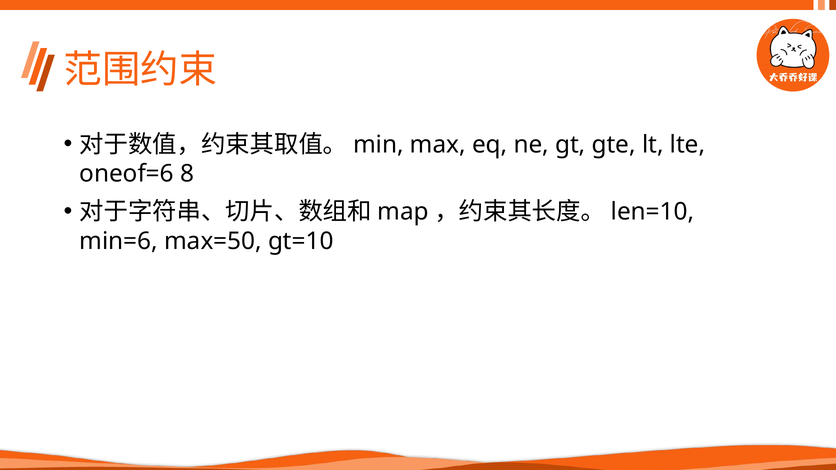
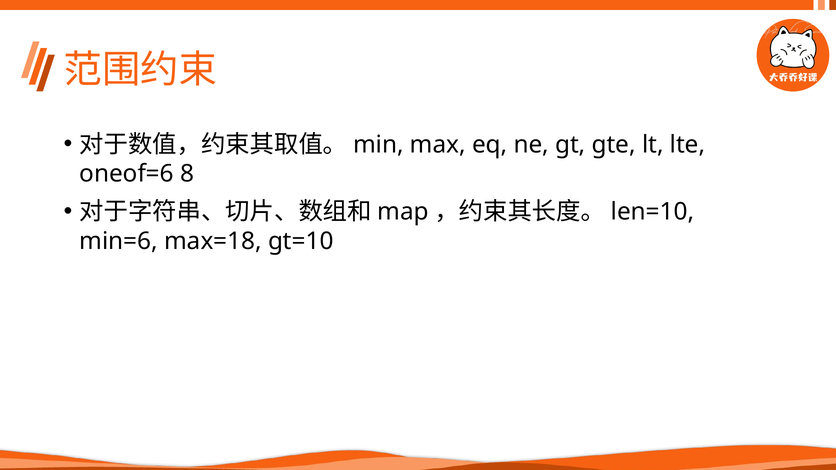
max=50: max=50 -> max=18 (213, 241)
